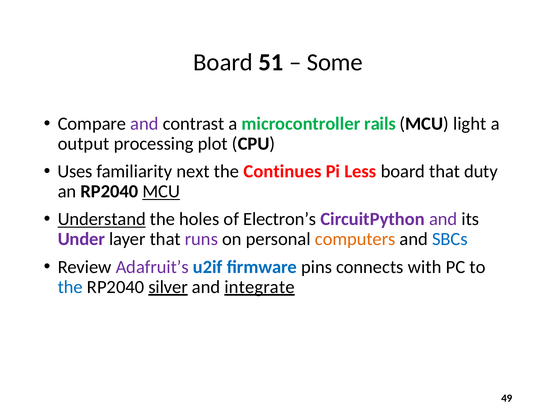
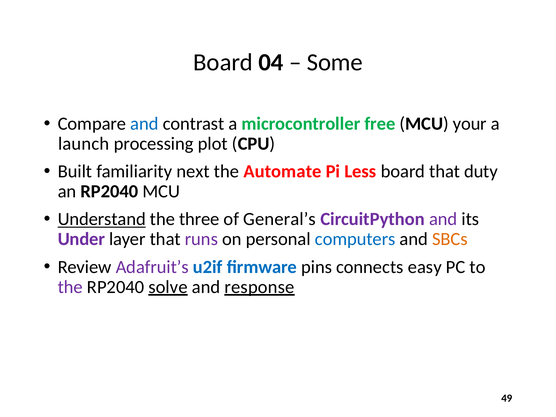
51: 51 -> 04 (271, 62)
and colour: purple -> blue (144, 124)
rails: rails -> free (380, 124)
light: light -> your (470, 124)
output: output -> launch (84, 144)
Uses: Uses -> Built (75, 171)
Continues: Continues -> Automate (282, 171)
MCU underline: present -> none (161, 191)
holes: holes -> three (199, 219)
Electron’s: Electron’s -> General’s (280, 219)
computers colour: orange -> blue (355, 239)
SBCs colour: blue -> orange (450, 239)
with: with -> easy (425, 267)
the colour: blue -> purple (70, 287)
silver: silver -> solve (168, 287)
integrate: integrate -> response (260, 287)
